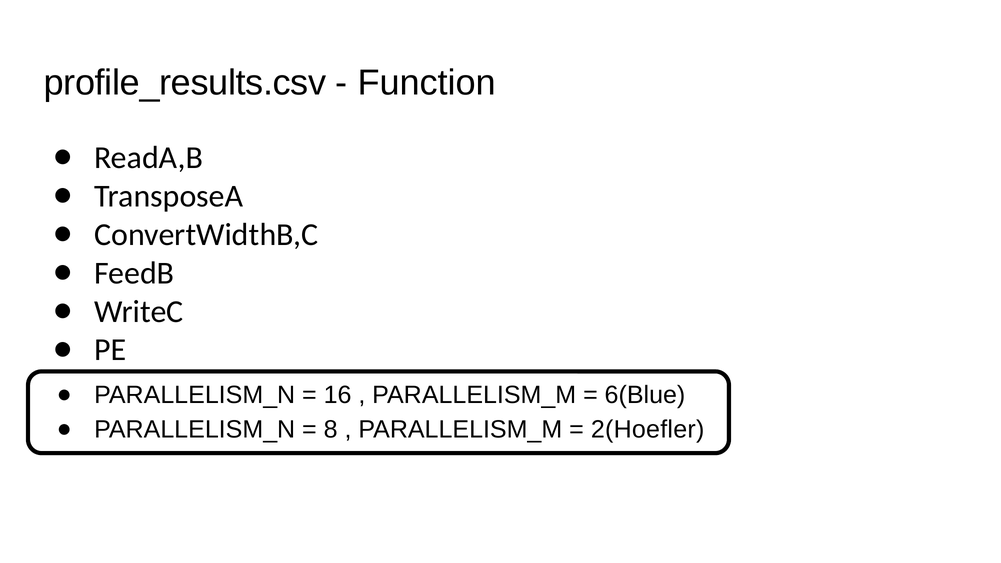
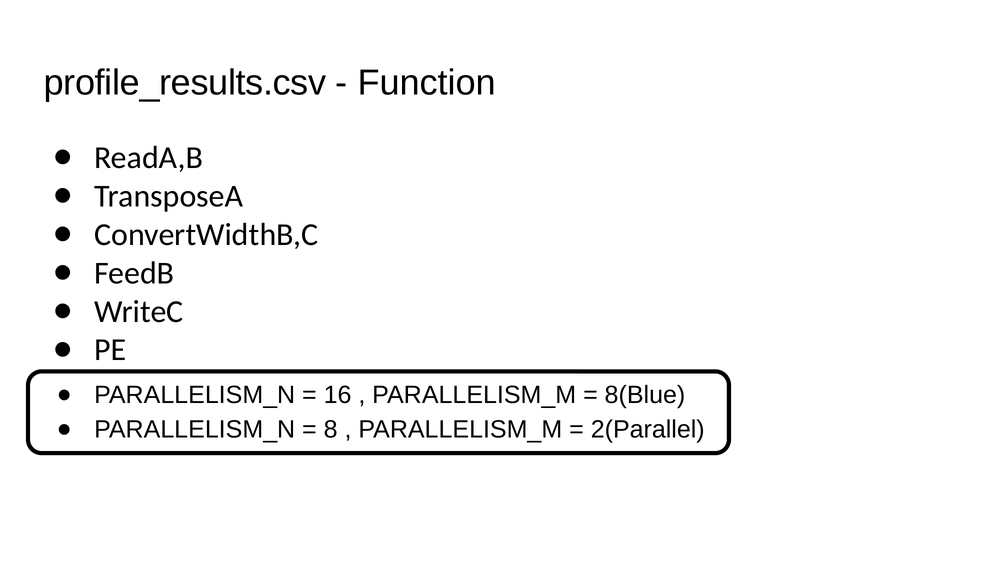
6(Blue: 6(Blue -> 8(Blue (645, 395)
2(Hoefler: 2(Hoefler -> 2(Parallel (648, 430)
